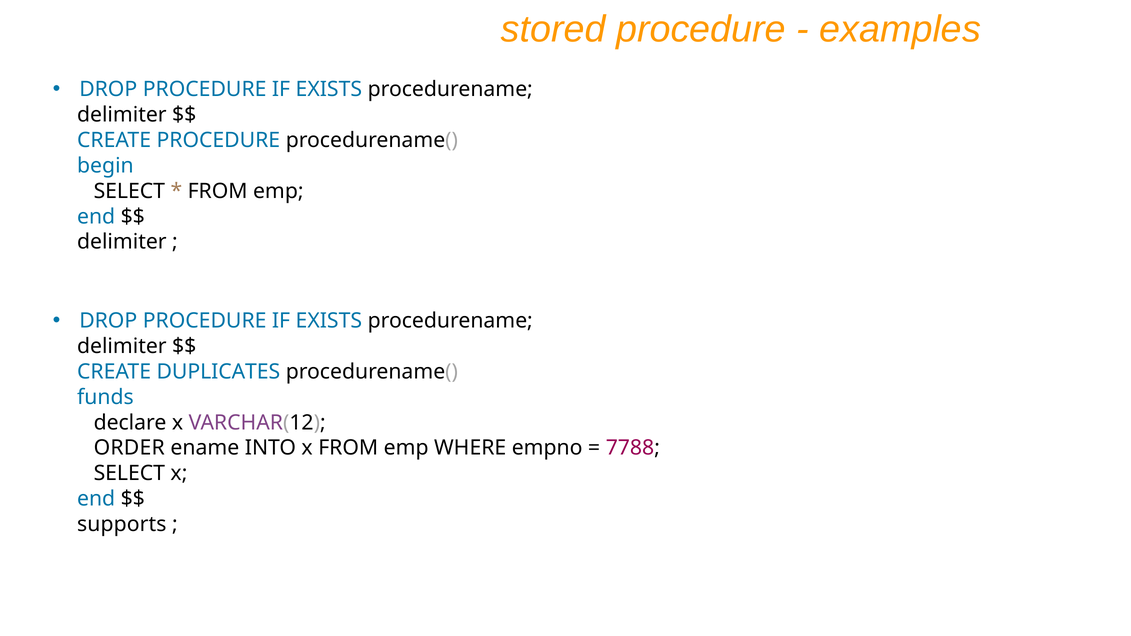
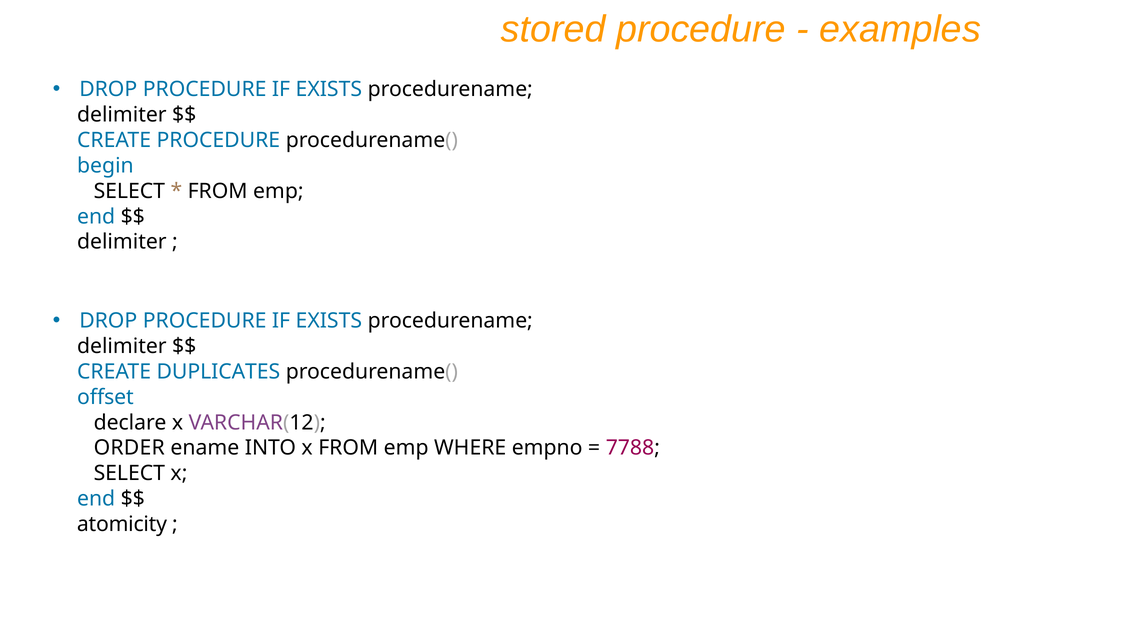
funds: funds -> offset (105, 397)
supports: supports -> atomicity (122, 524)
